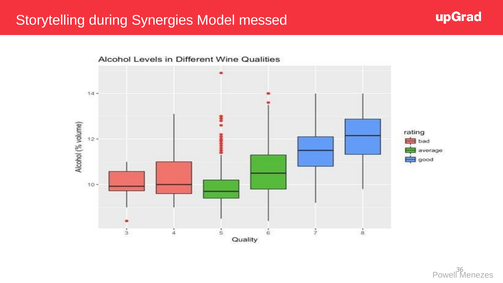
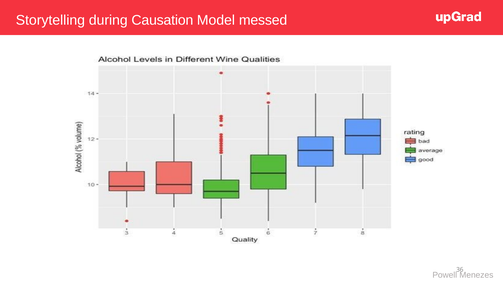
Synergies: Synergies -> Causation (162, 20)
